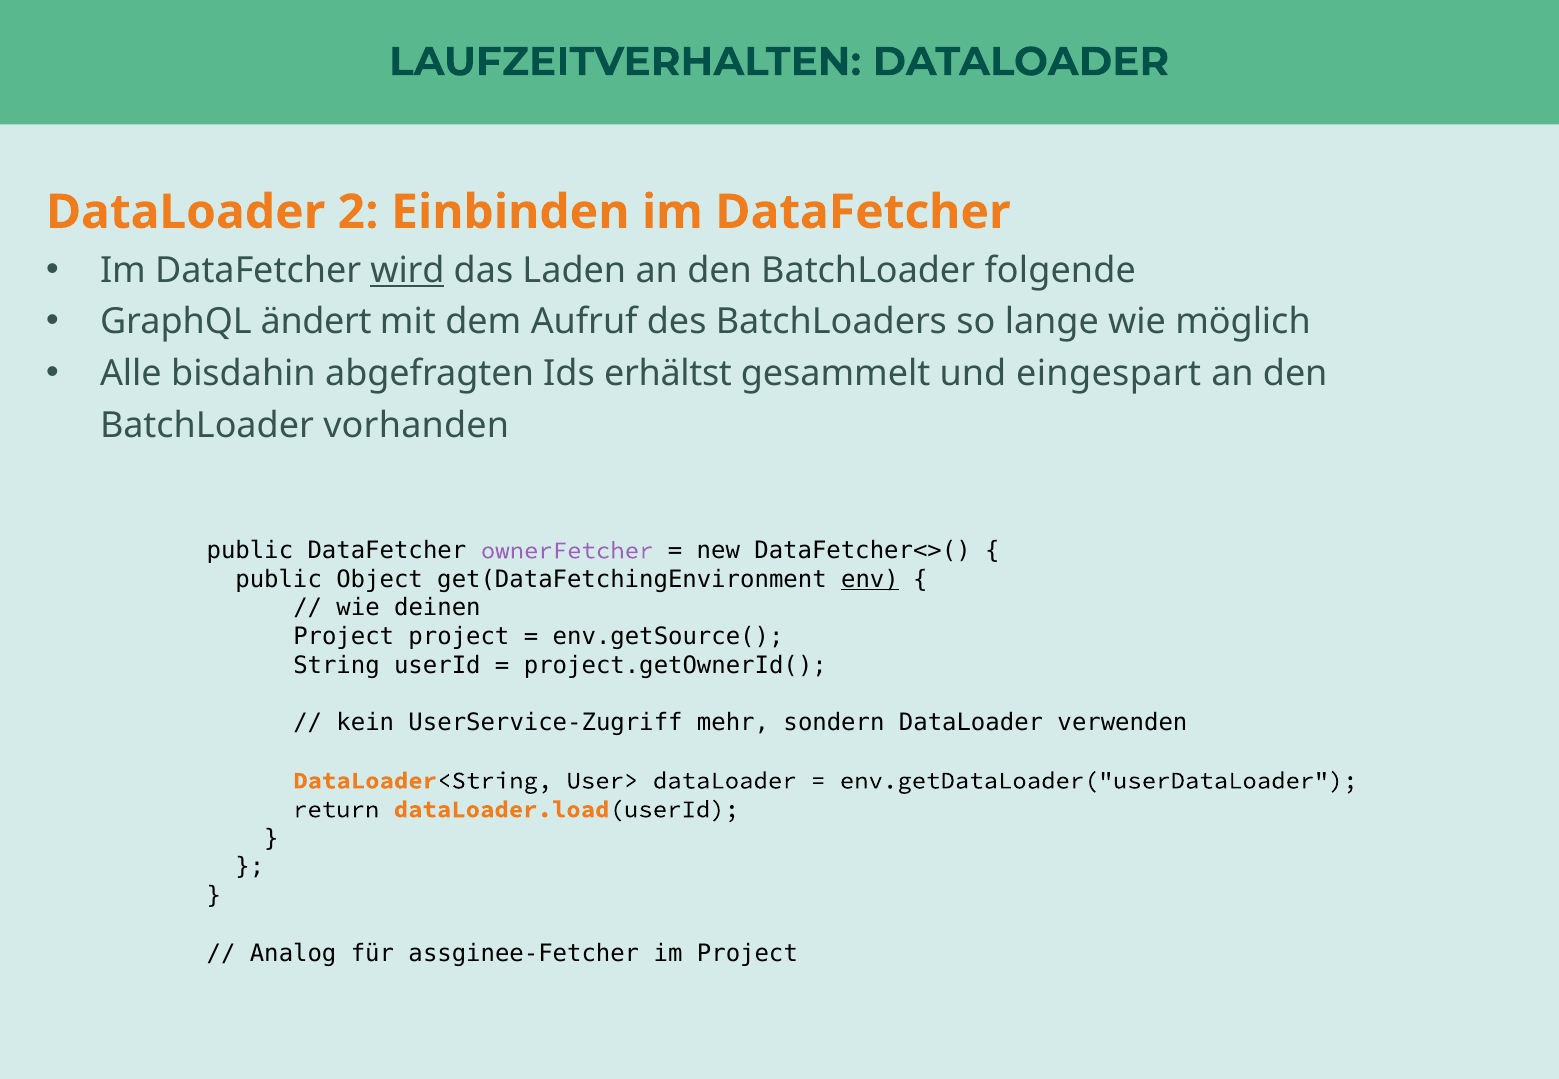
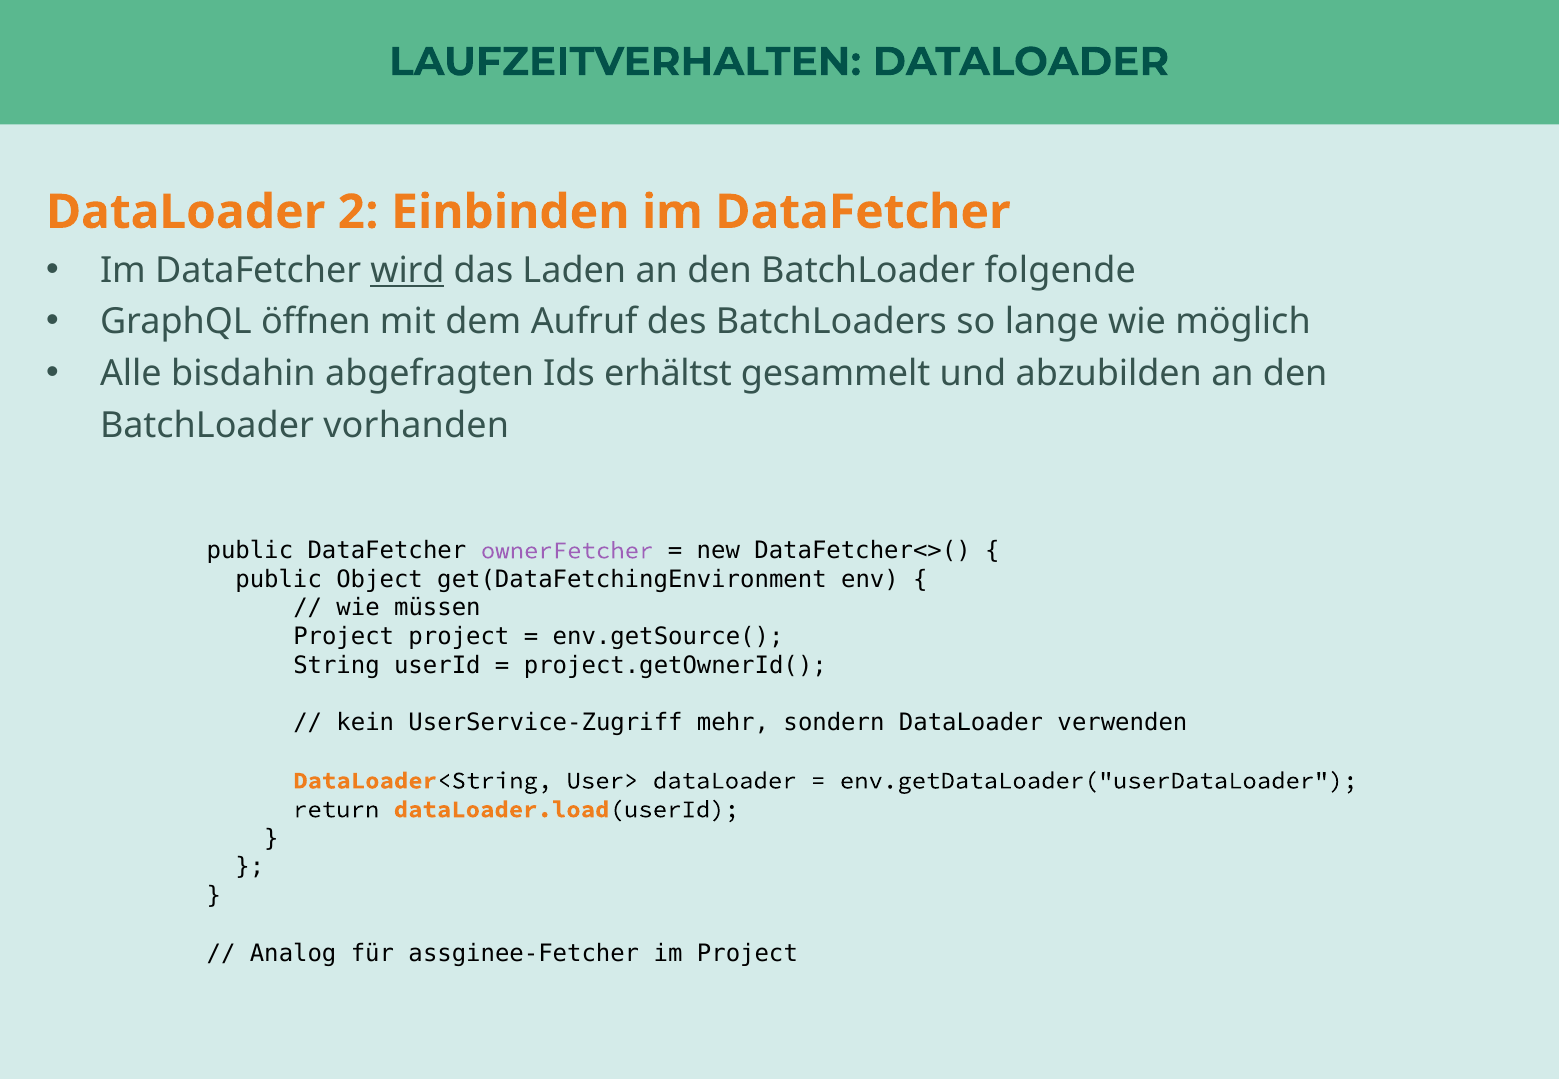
ändert: ändert -> öffnen (316, 322)
eingespart: eingespart -> abzubilden (1109, 374)
env underline: present -> none (870, 579)
deinen: deinen -> müssen (437, 608)
